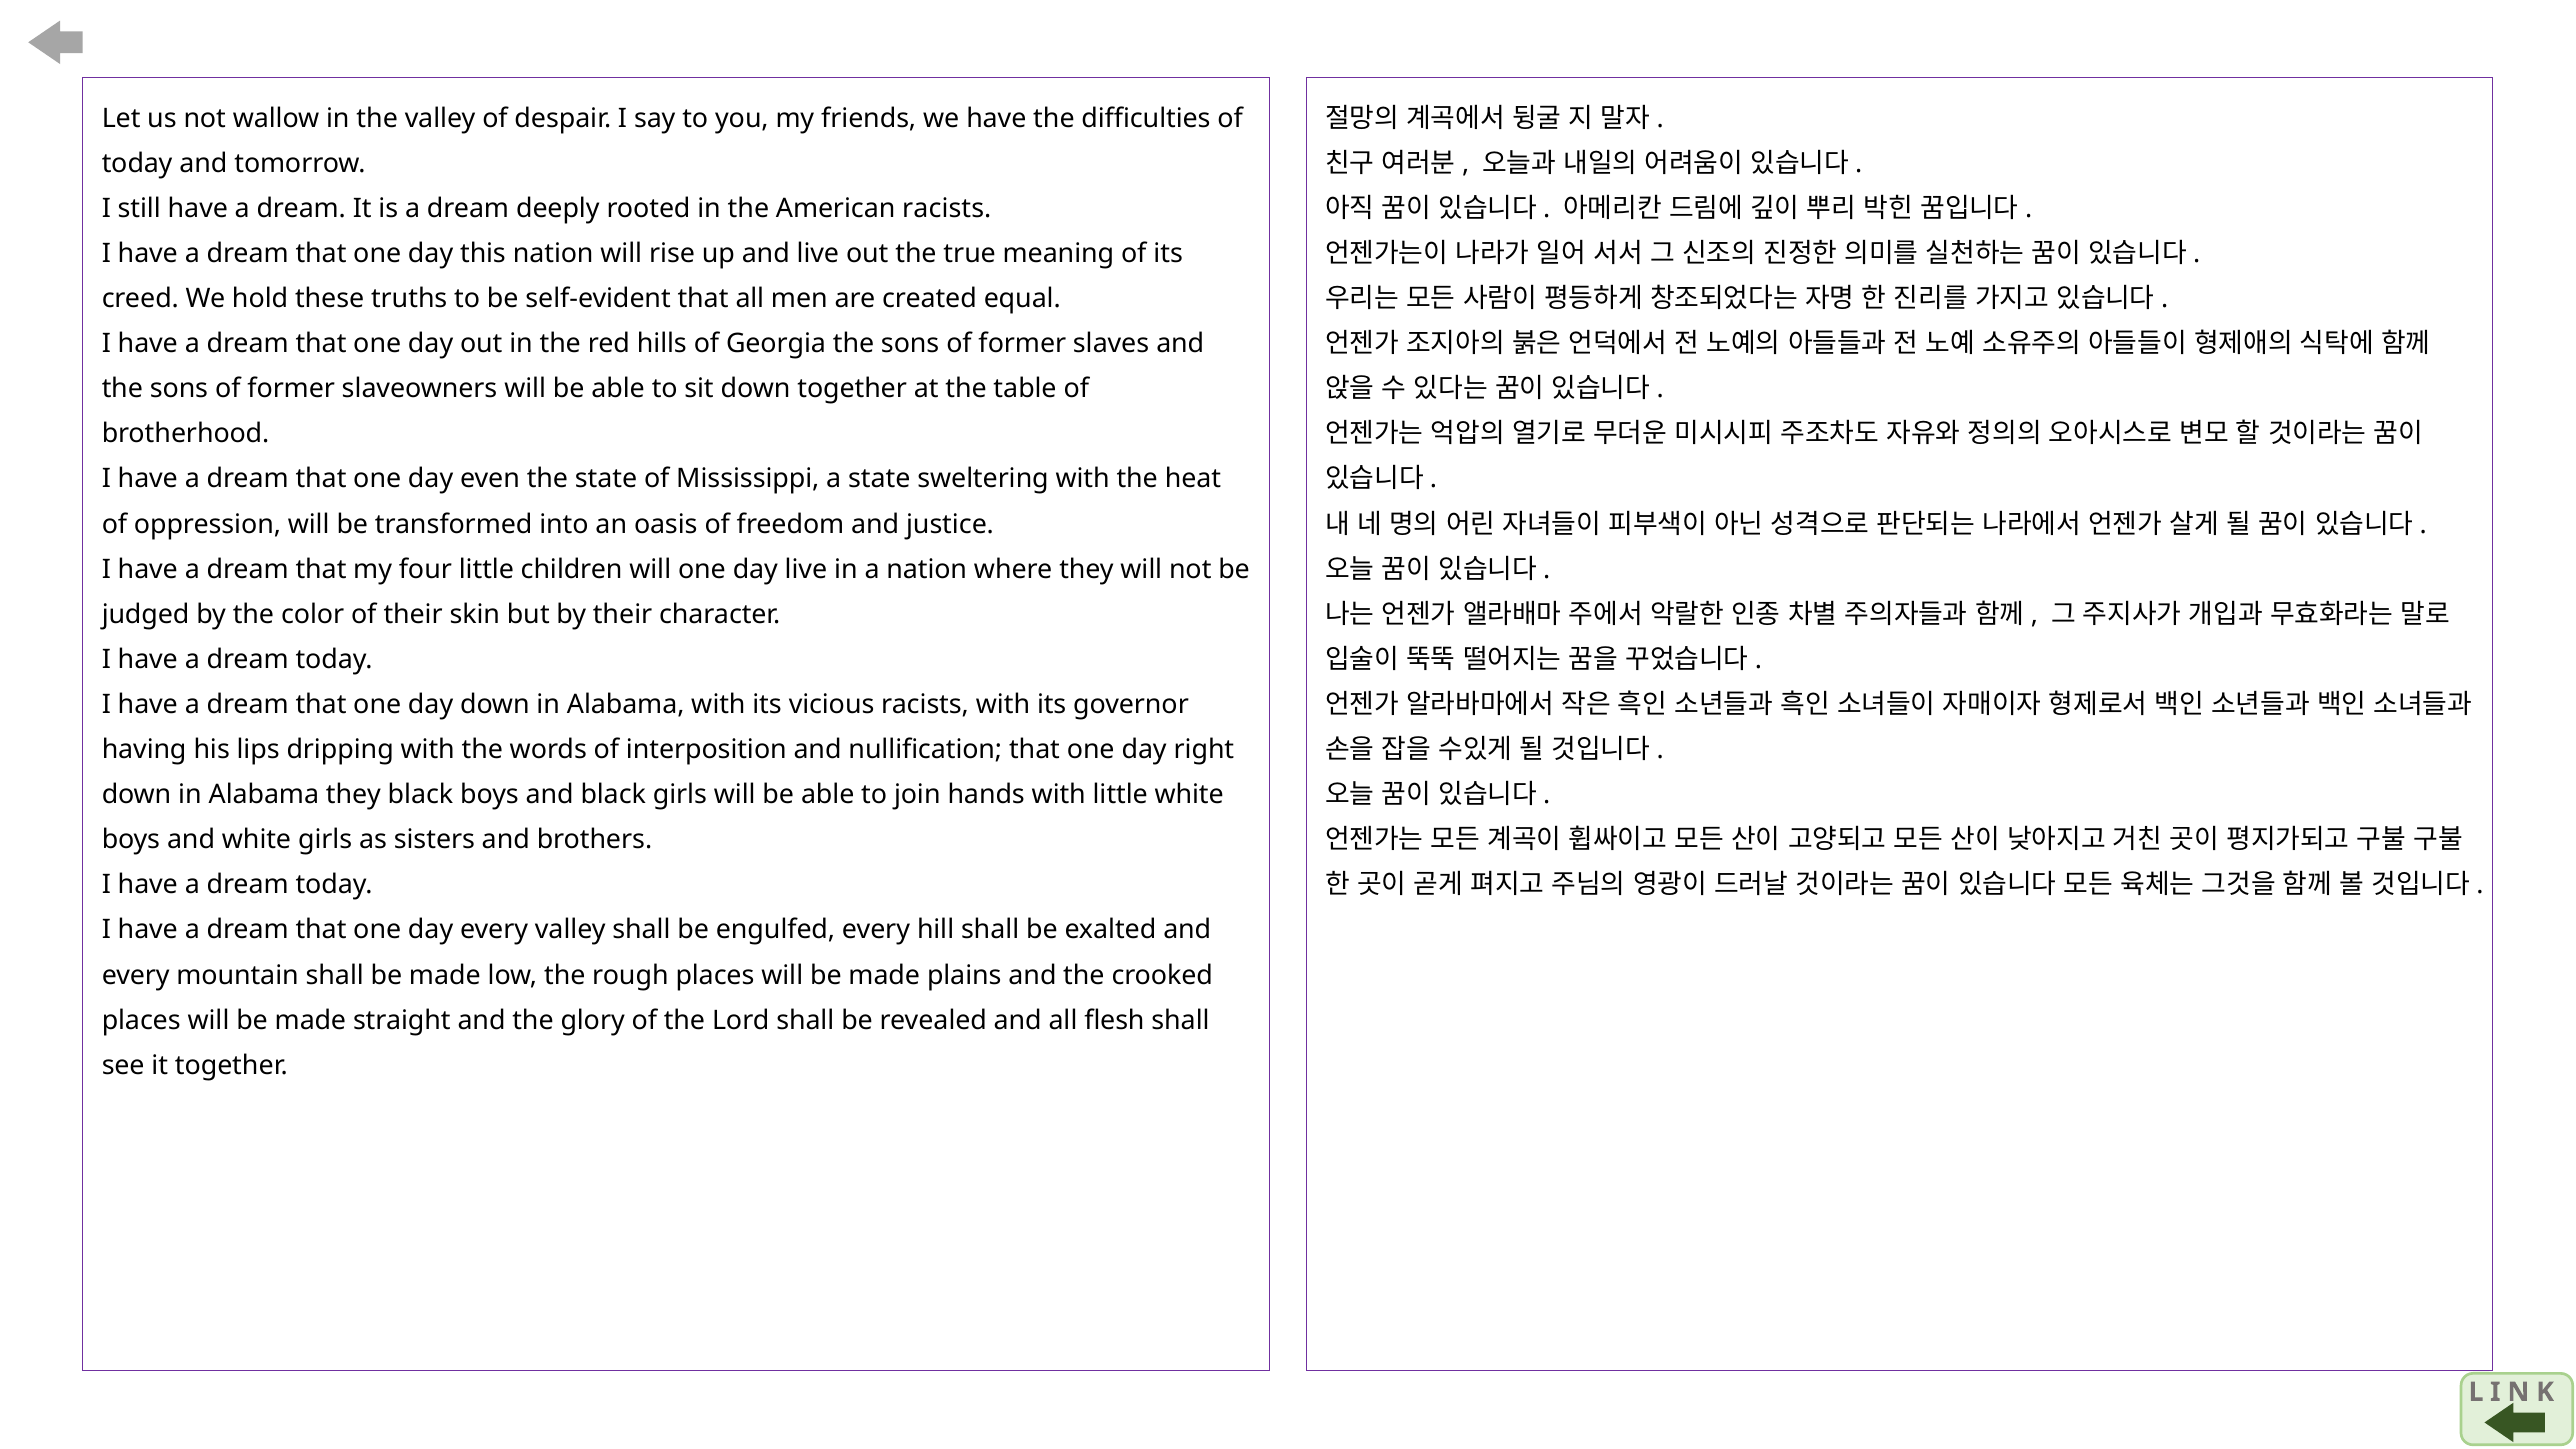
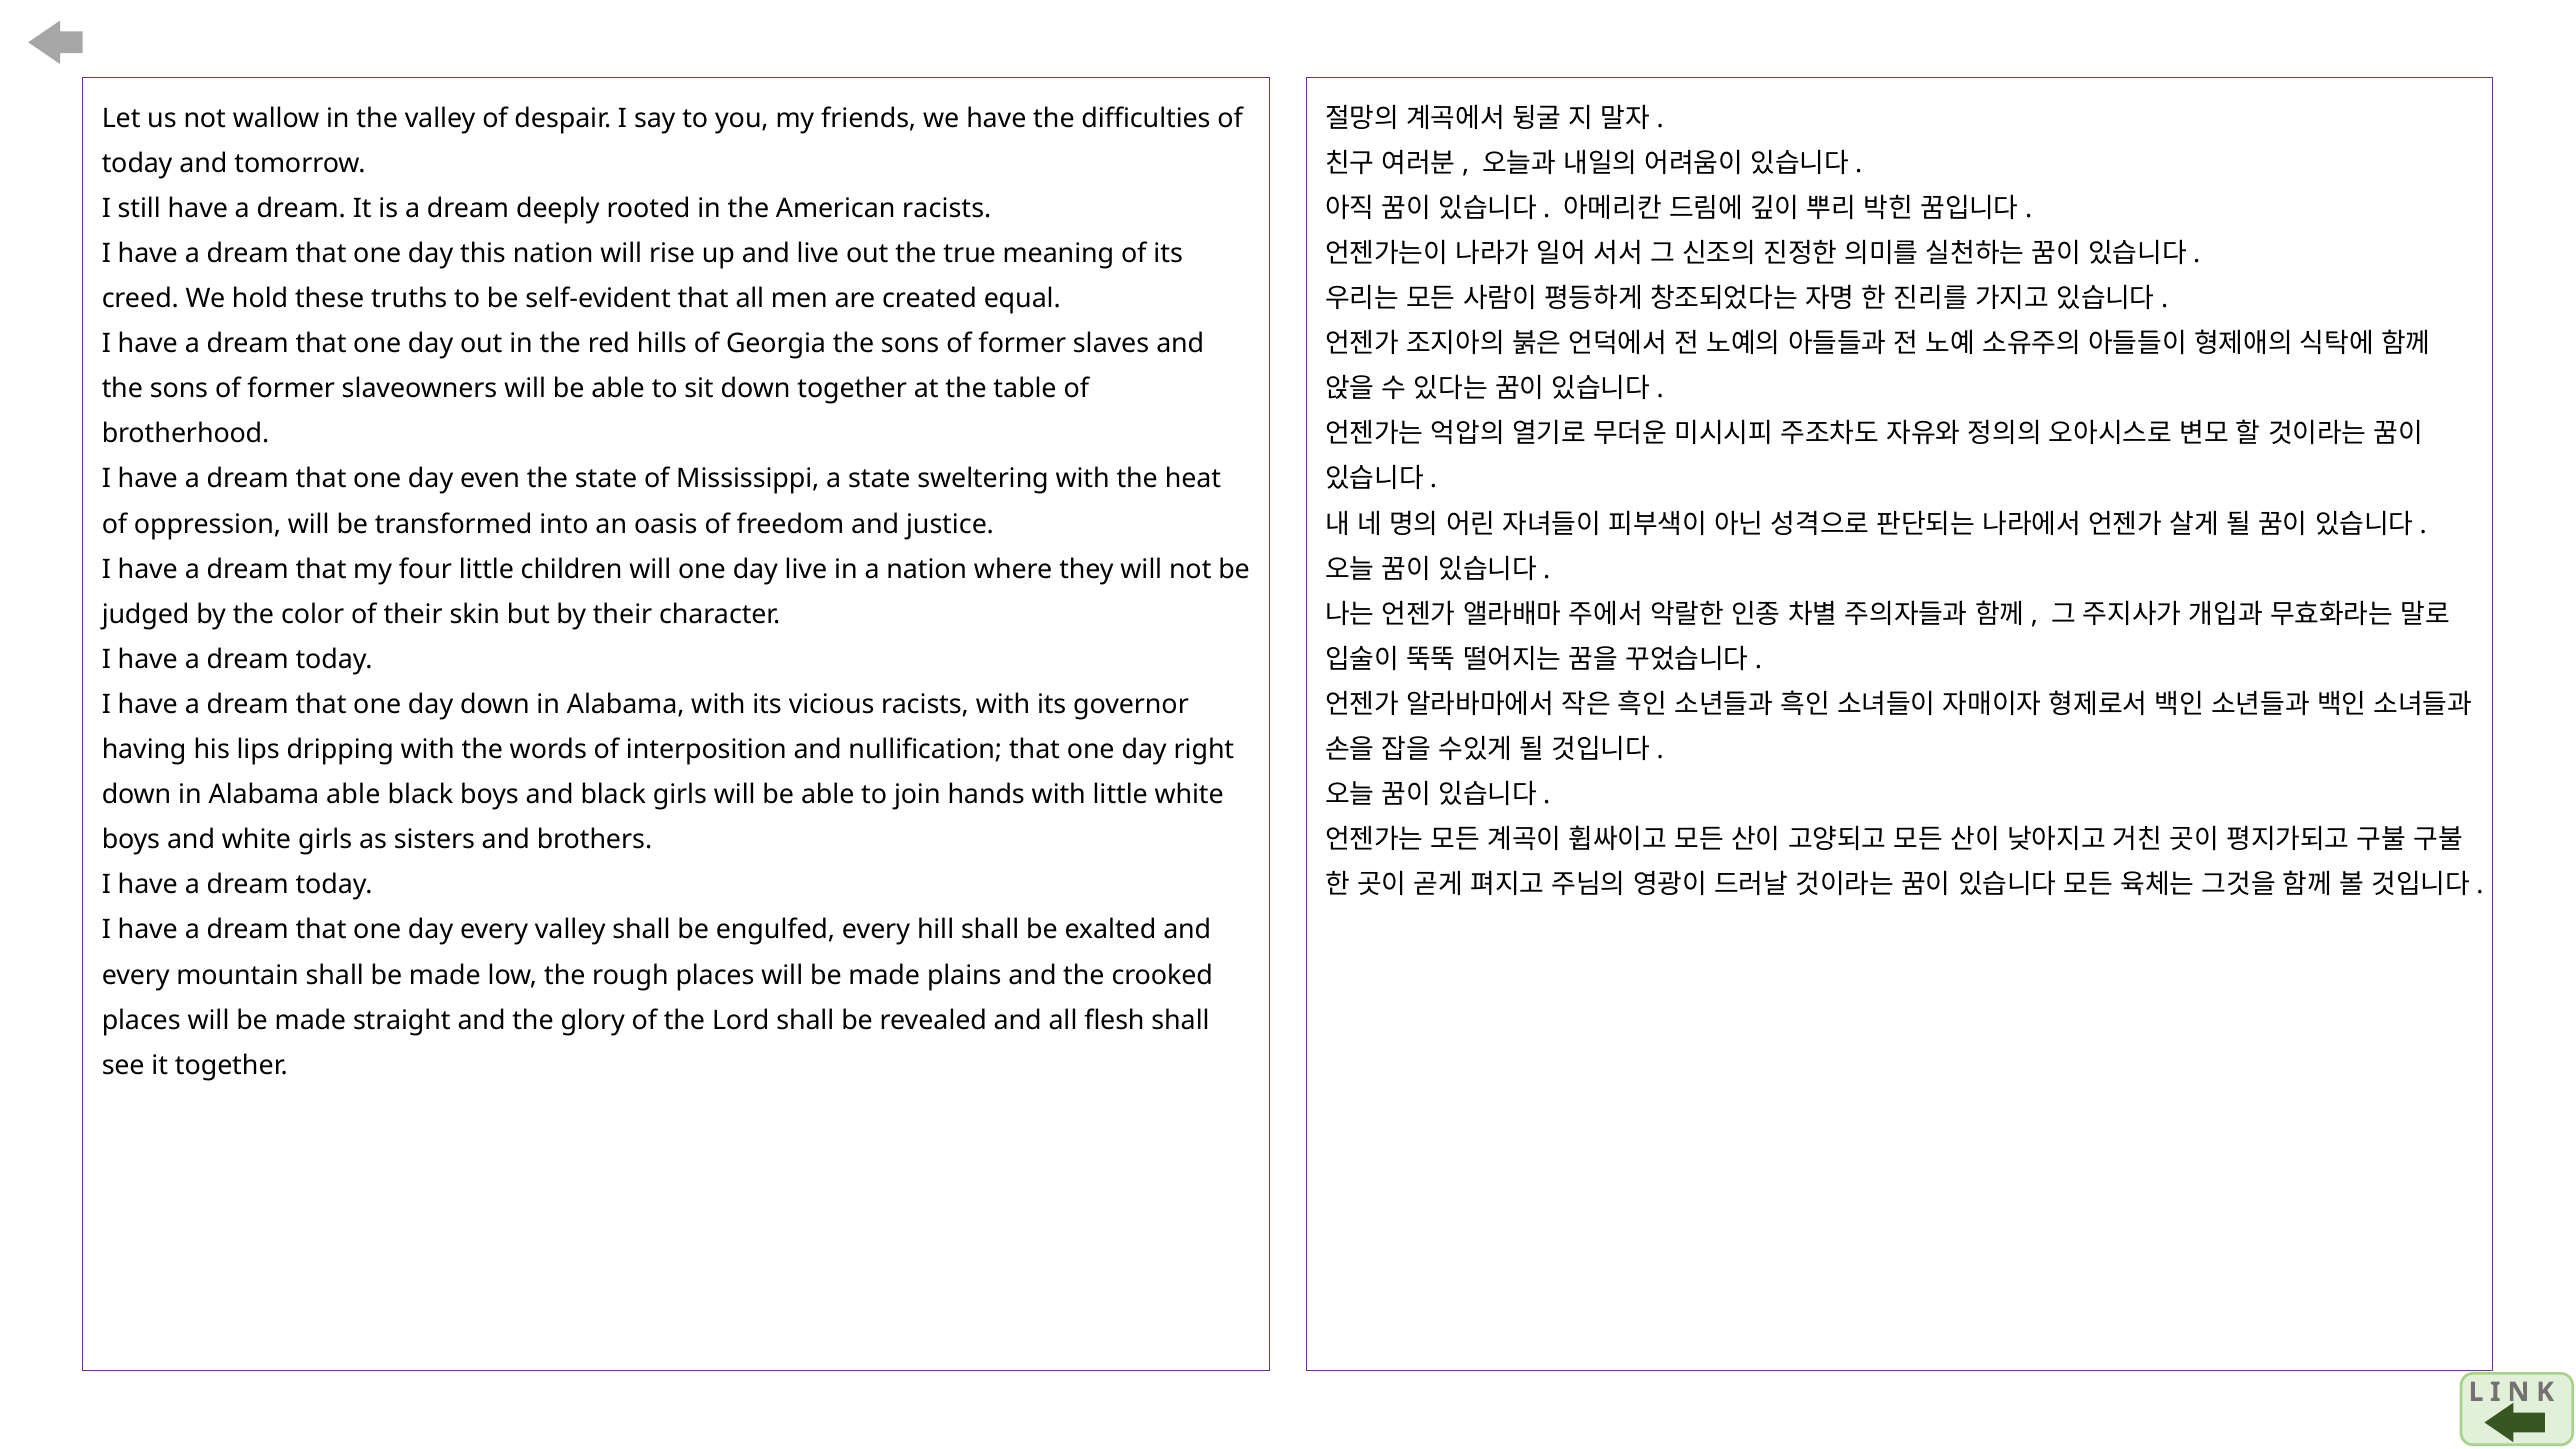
Alabama they: they -> able (353, 795)
